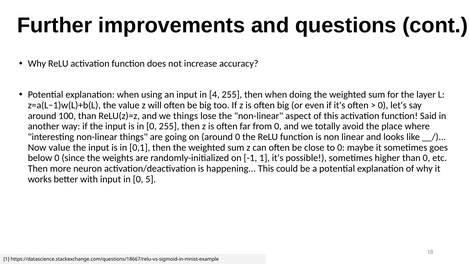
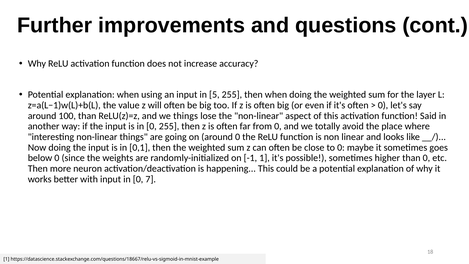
4: 4 -> 5 (214, 95)
Now value: value -> doing (60, 147)
5: 5 -> 7 (151, 179)
